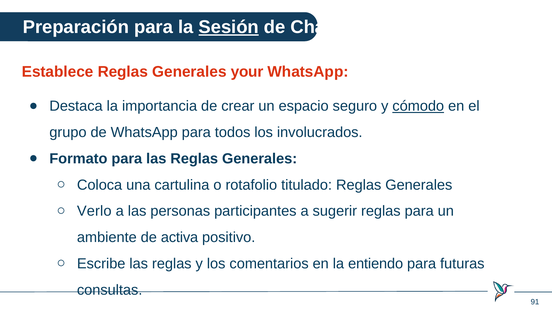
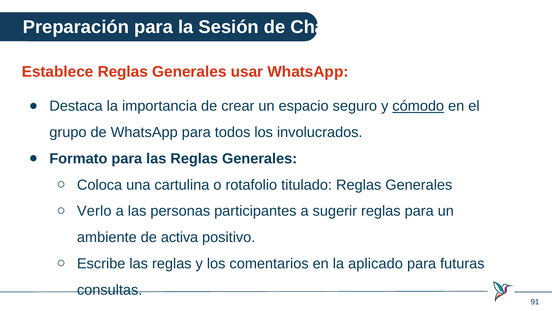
Sesión underline: present -> none (229, 27)
your: your -> usar (247, 72)
entiendo: entiendo -> aplicado (376, 263)
